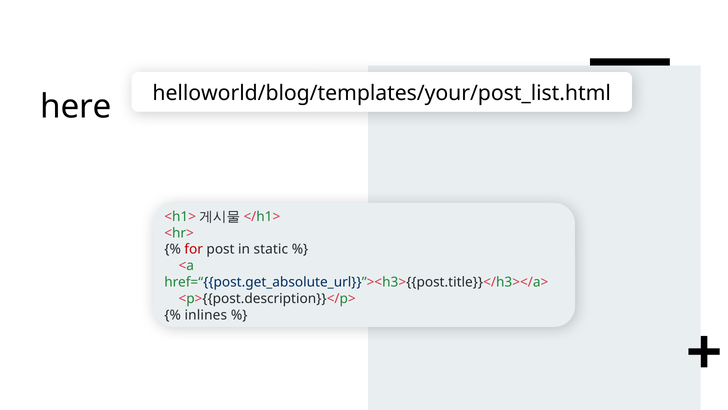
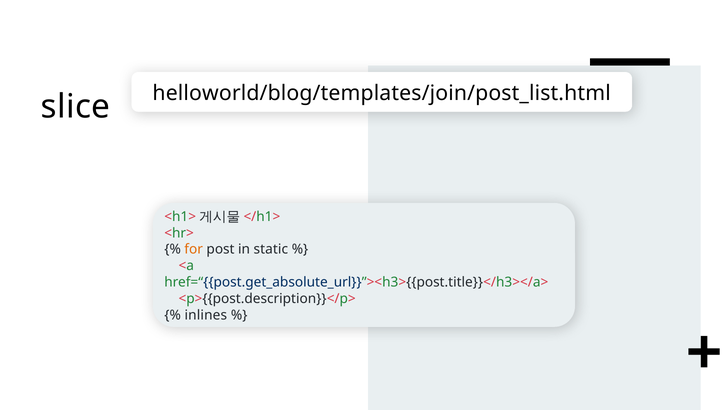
helloworld/blog/templates/your/post_list.html: helloworld/blog/templates/your/post_list.html -> helloworld/blog/templates/join/post_list.html (382, 93)
here: here -> slice (76, 106)
for colour: red -> orange (194, 249)
